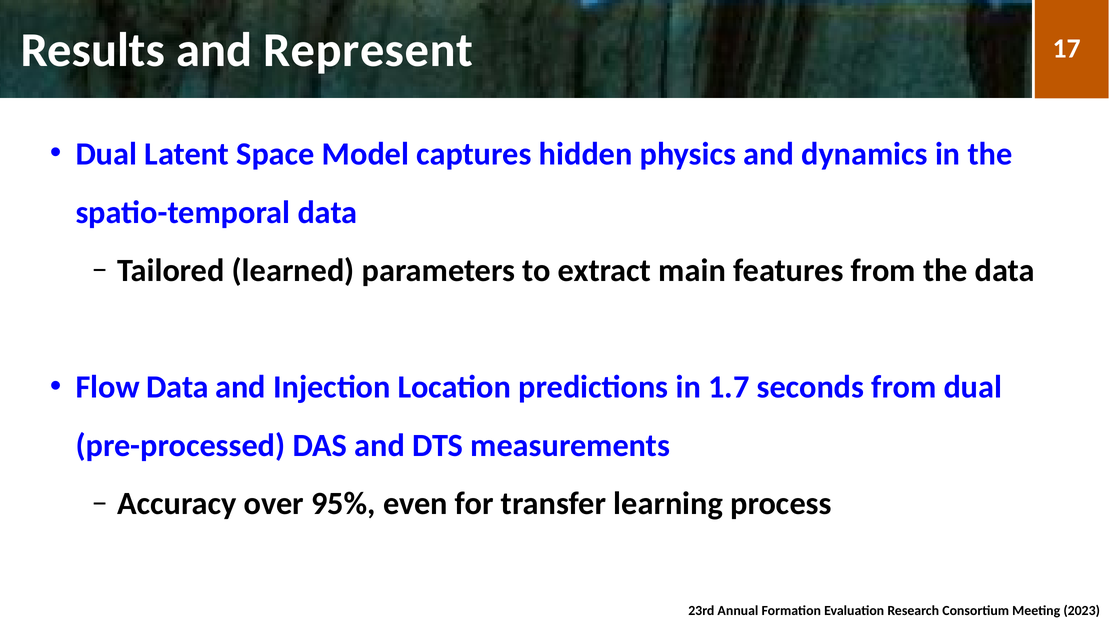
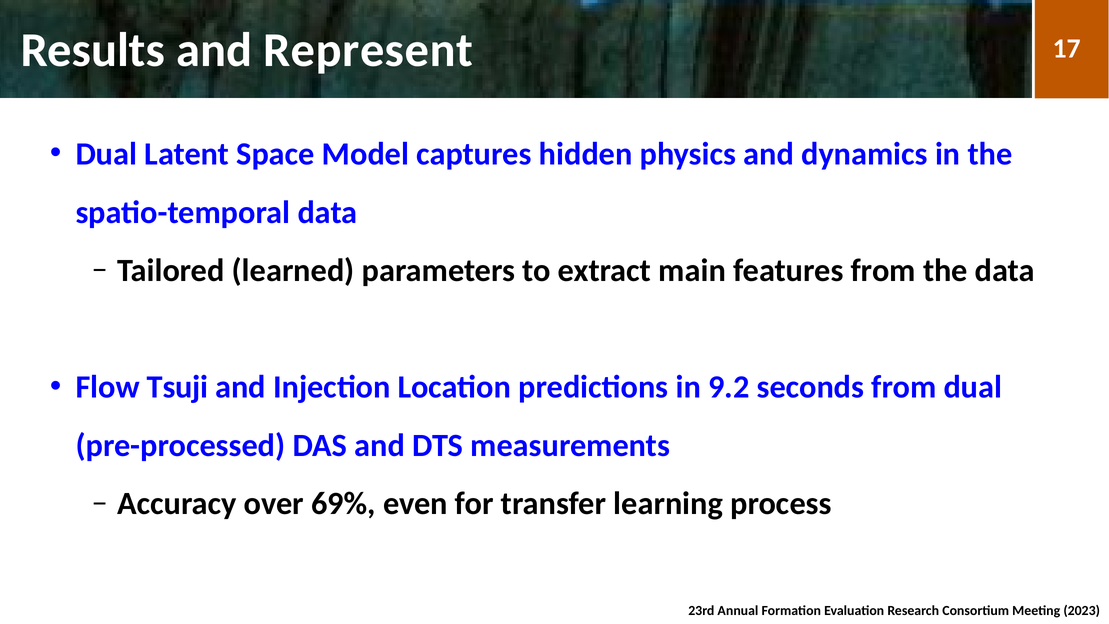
Flow Data: Data -> Tsuji (178, 387)
1.7: 1.7 -> 9.2 (729, 387)
95%: 95% -> 69% (343, 504)
